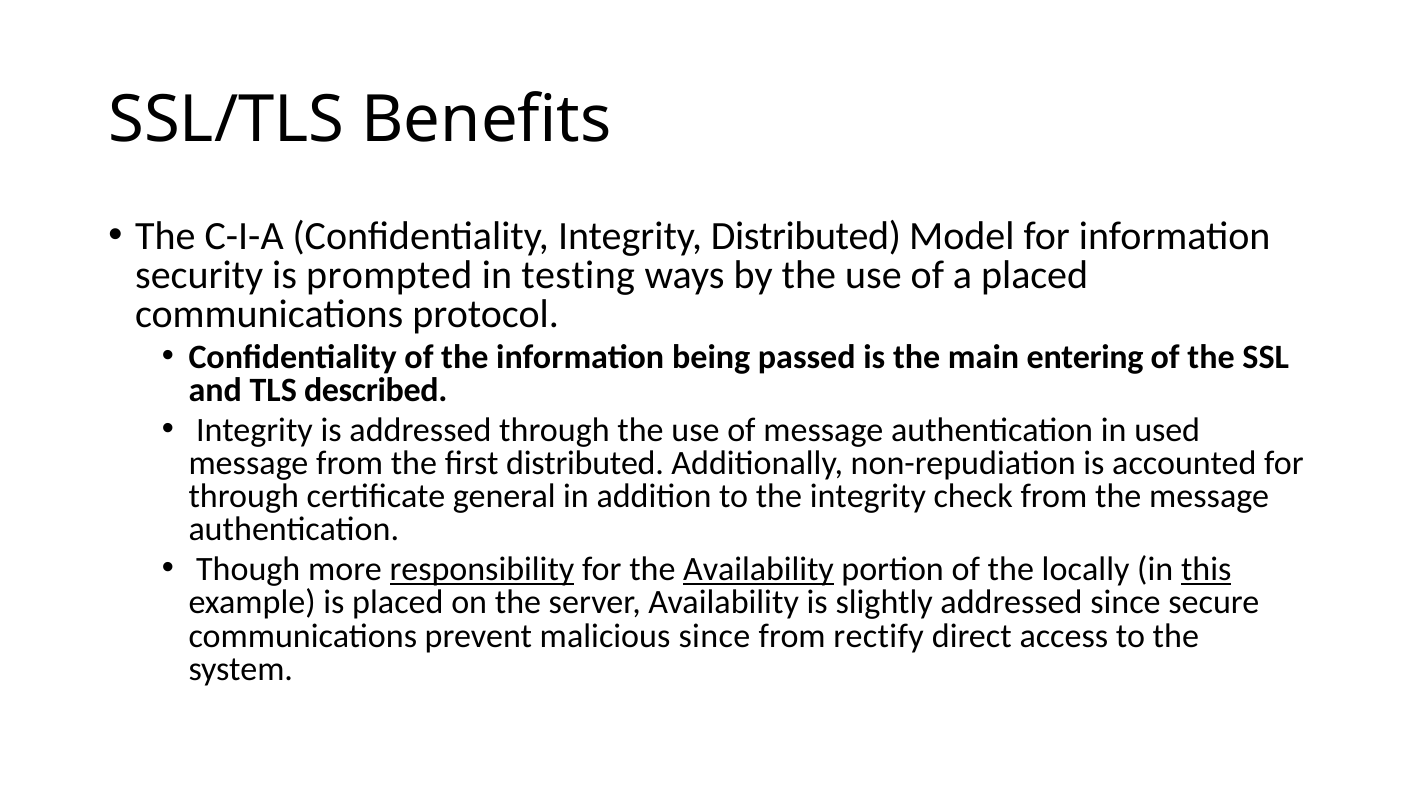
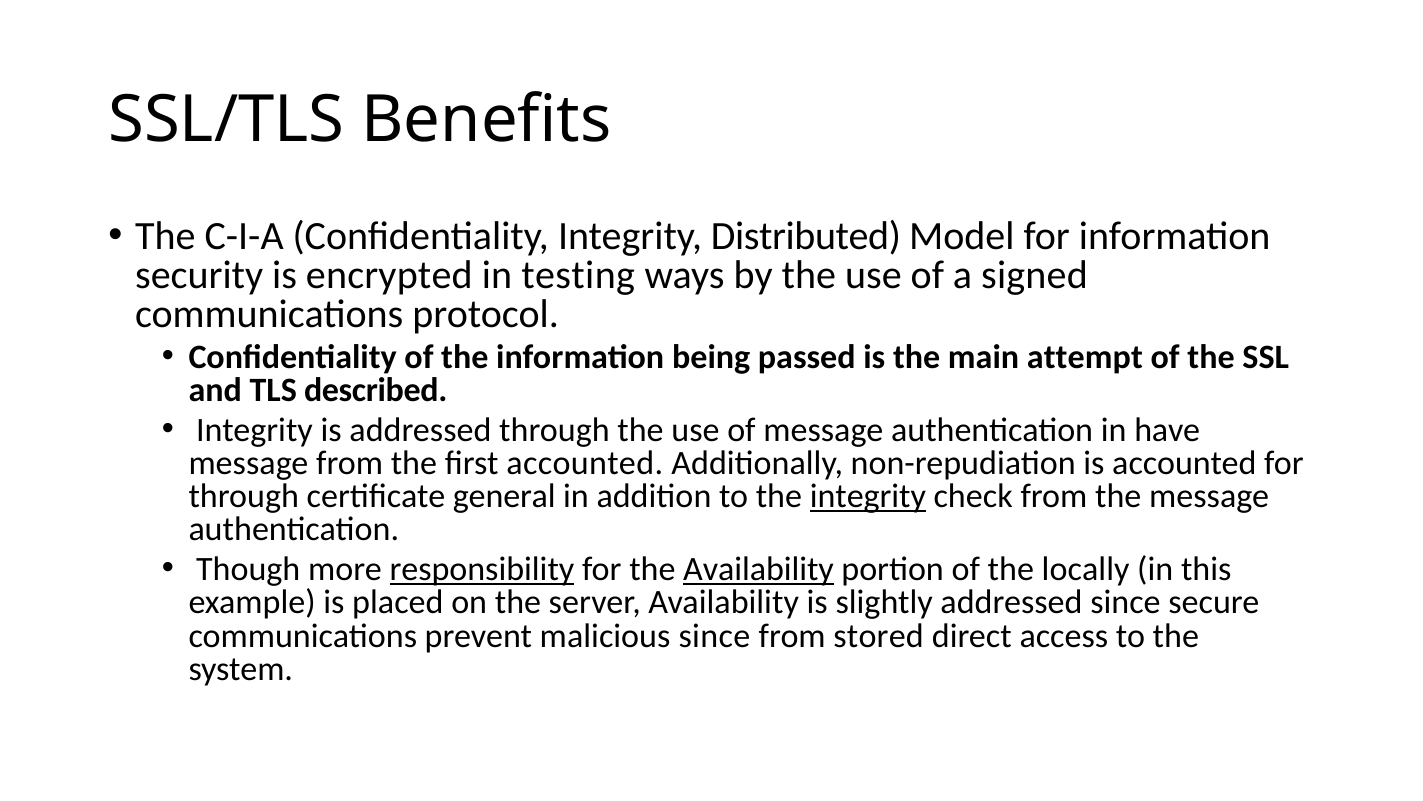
prompted: prompted -> encrypted (389, 275)
a placed: placed -> signed (1035, 275)
entering: entering -> attempt (1085, 357)
used: used -> have (1167, 430)
first distributed: distributed -> accounted (585, 463)
integrity underline: none -> present (868, 496)
this underline: present -> none (1206, 569)
rectify: rectify -> stored (879, 635)
